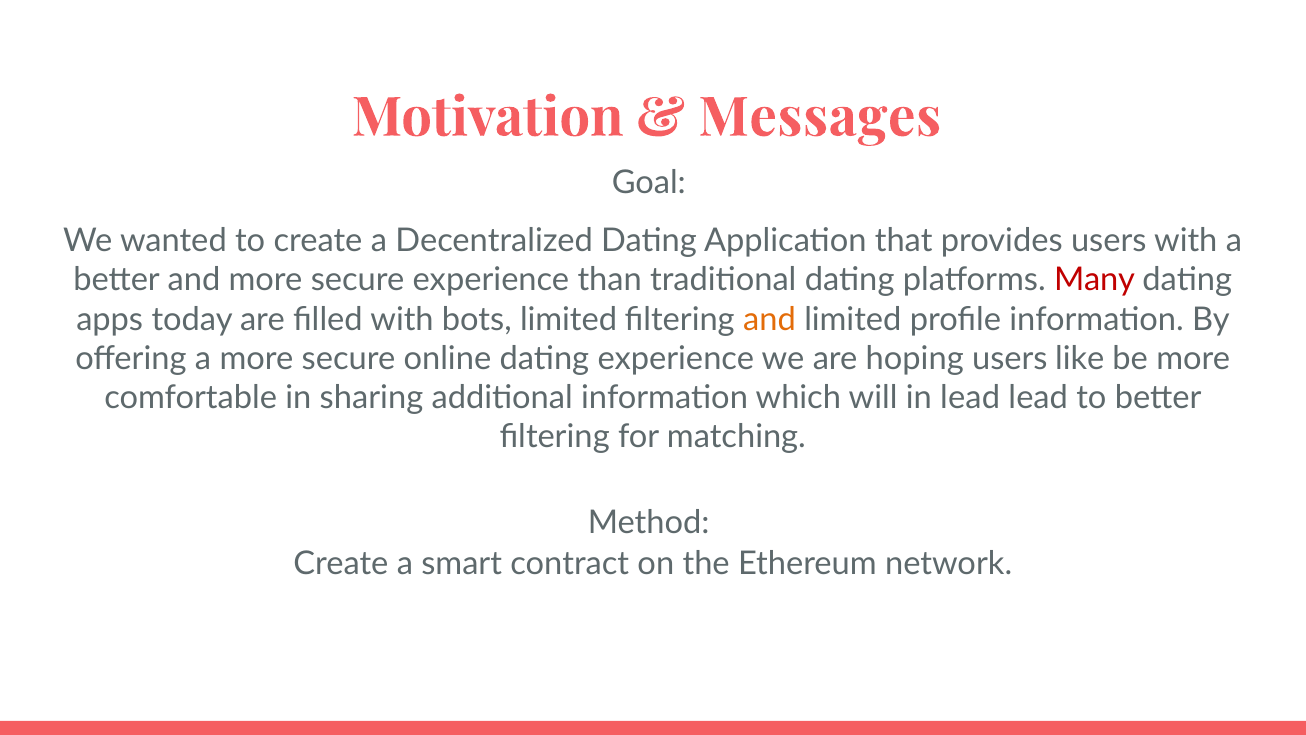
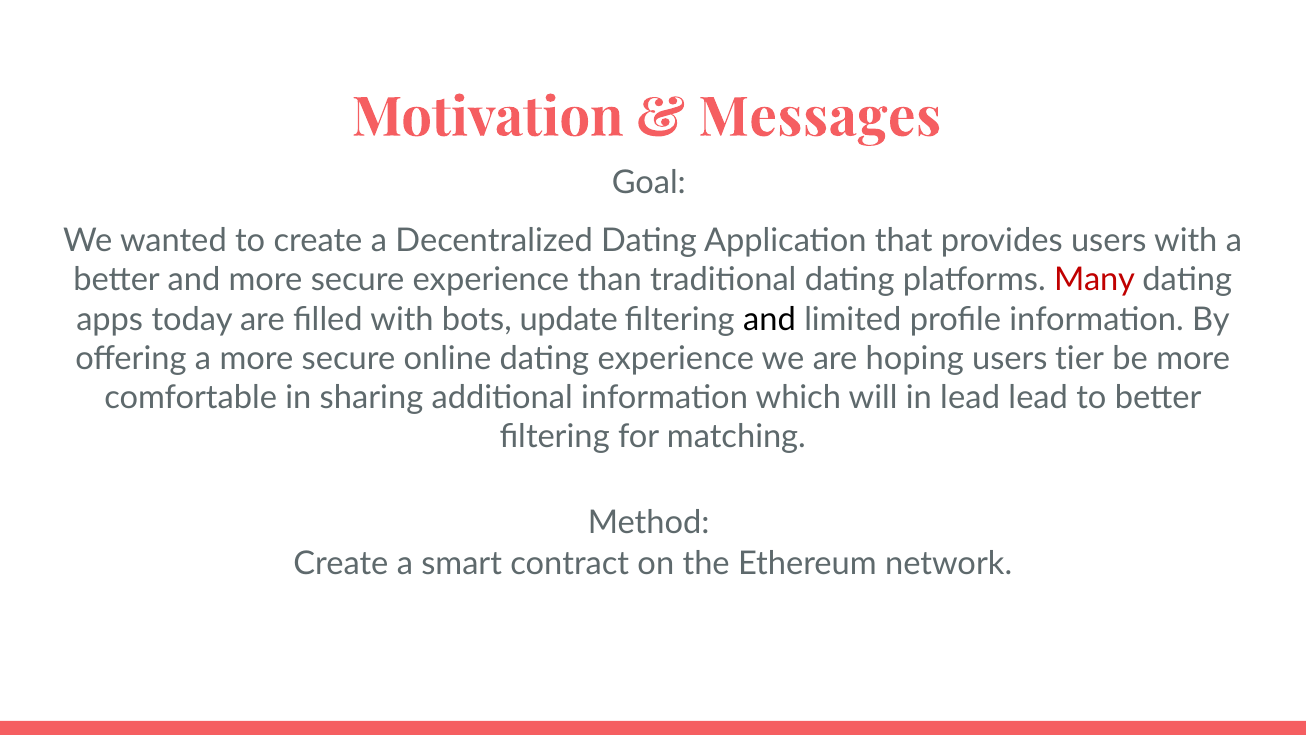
bots limited: limited -> update (569, 319)
and colour: orange -> black (770, 319)
like: like -> tier (1080, 358)
